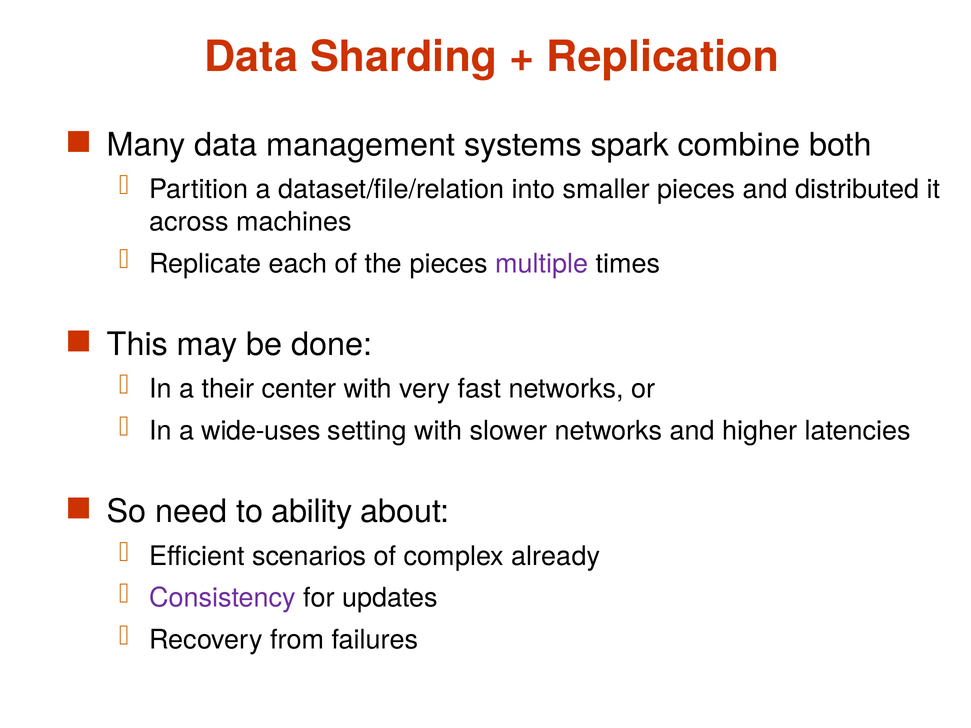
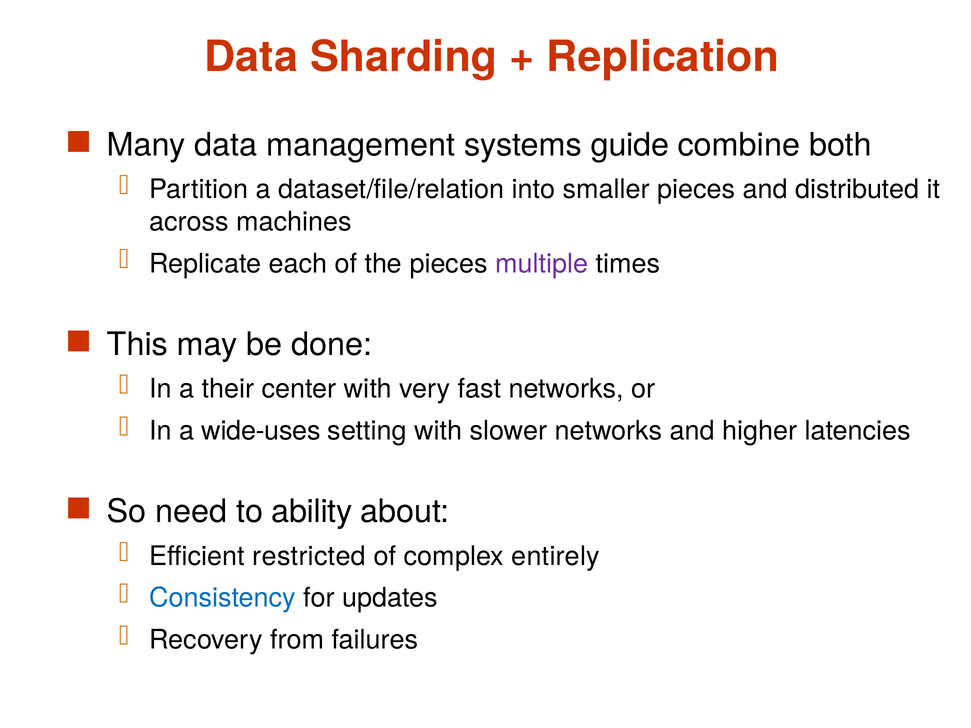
spark: spark -> guide (630, 145)
scenarios: scenarios -> restricted (309, 556)
already: already -> entirely (556, 556)
Consistency colour: purple -> blue (223, 598)
